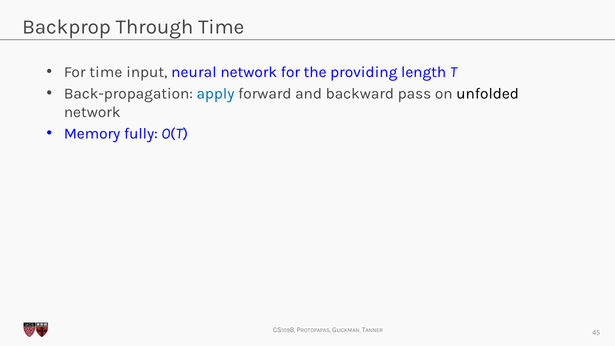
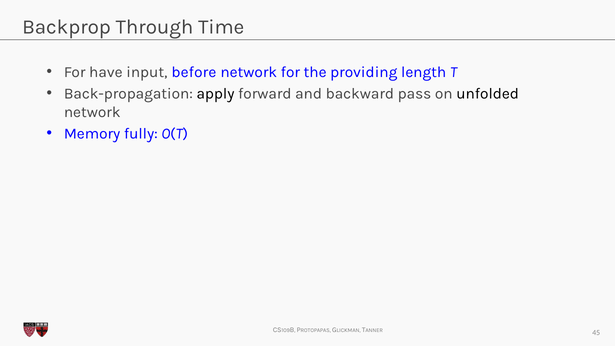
For time: time -> have (106, 72)
neural: neural -> before (194, 72)
apply colour: blue -> black (215, 94)
